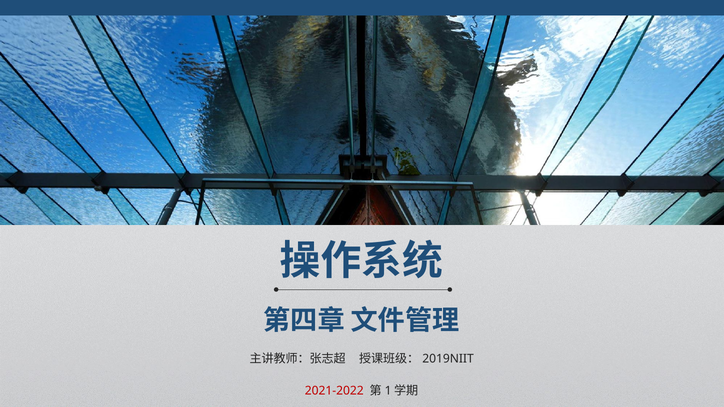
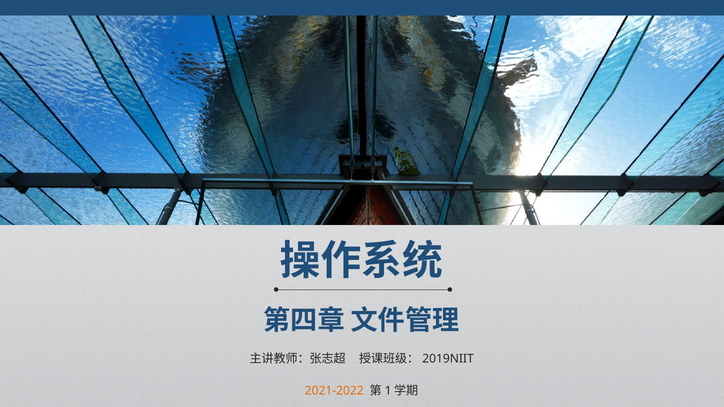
2021-2022 colour: red -> orange (334, 391)
